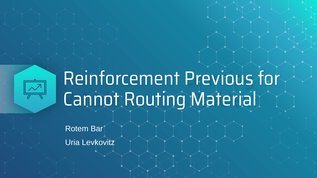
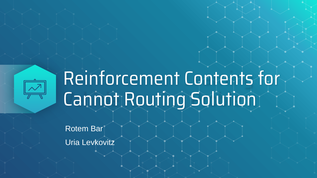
Previous: Previous -> Contents (219, 79)
Material: Material -> Solution (224, 99)
